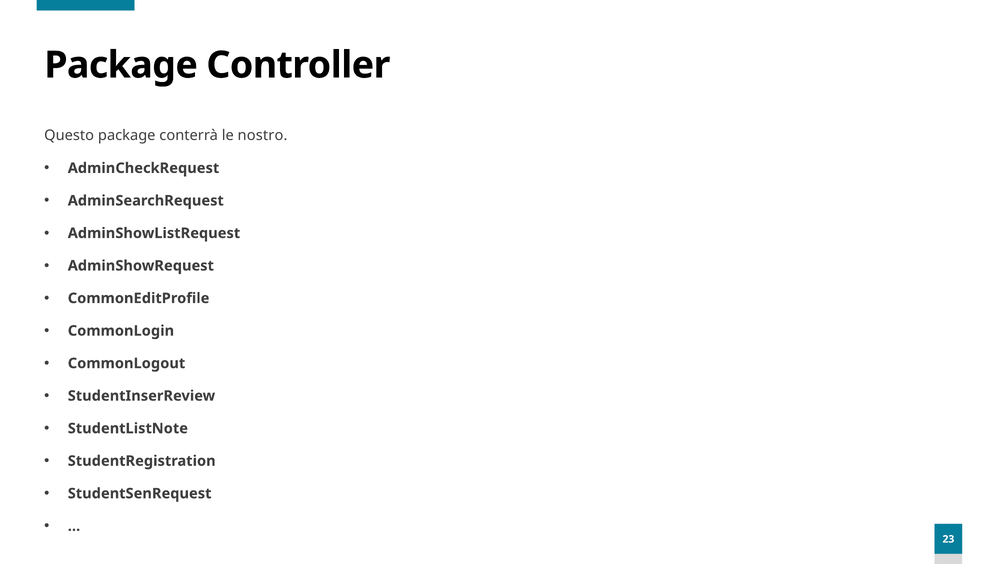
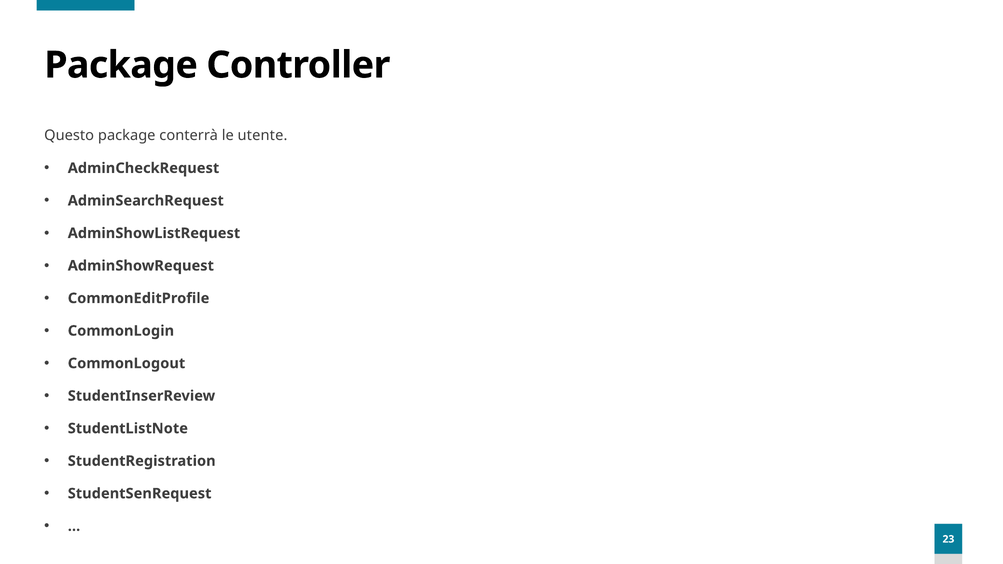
nostro: nostro -> utente (263, 136)
